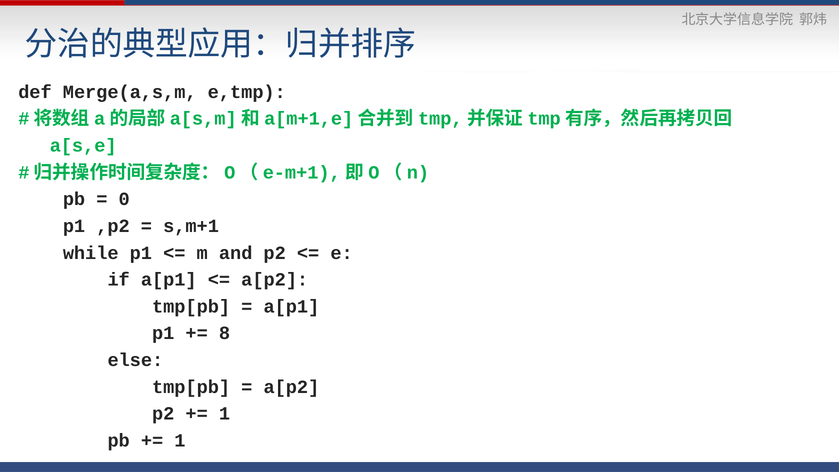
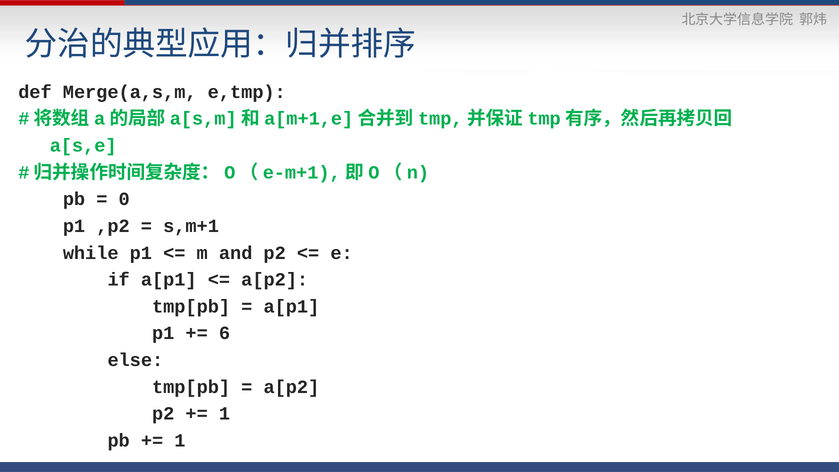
8: 8 -> 6 (224, 333)
